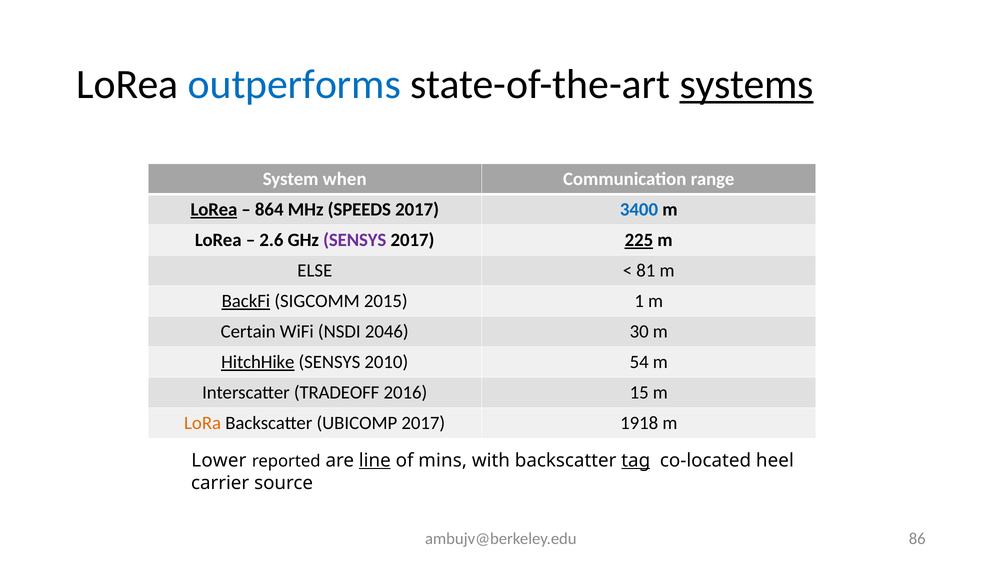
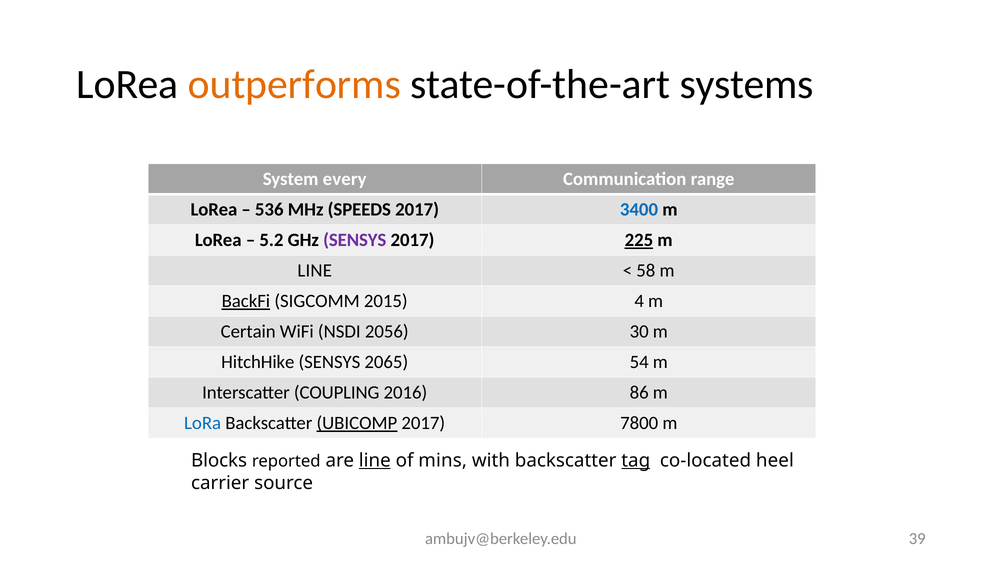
outperforms colour: blue -> orange (294, 84)
systems underline: present -> none (747, 84)
when: when -> every (345, 179)
LoRea underline: present -> none (214, 210)
864: 864 -> 536 (269, 210)
2.6: 2.6 -> 5.2 (271, 240)
ELSE: ELSE -> LINE (315, 271)
81: 81 -> 58 (646, 271)
1: 1 -> 4 (639, 301)
2046: 2046 -> 2056 (387, 331)
HitchHike underline: present -> none (258, 362)
2010: 2010 -> 2065 (386, 362)
TRADEOFF: TRADEOFF -> COUPLING (337, 392)
15: 15 -> 86 (639, 392)
LoRa colour: orange -> blue (203, 423)
UBICOMP underline: none -> present (357, 423)
1918: 1918 -> 7800 (639, 423)
Lower: Lower -> Blocks (219, 460)
86: 86 -> 39 (917, 538)
